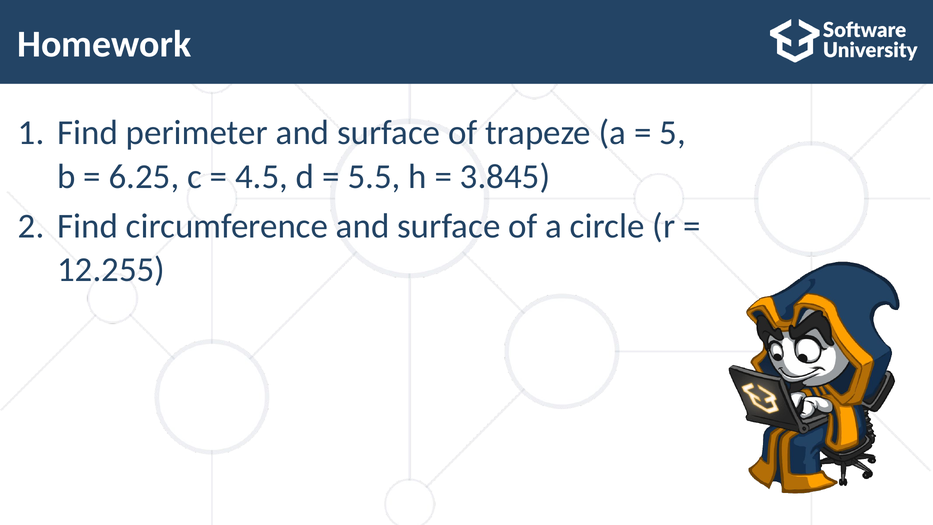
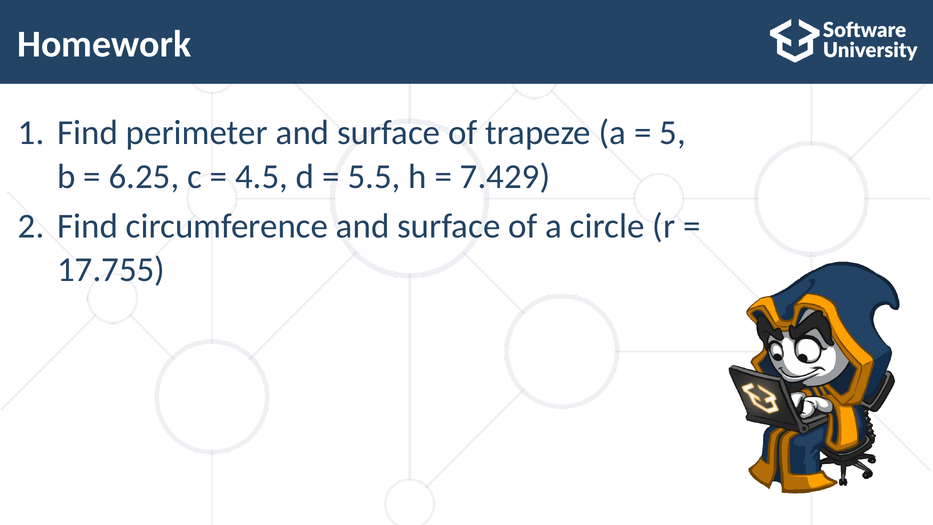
3.845: 3.845 -> 7.429 (505, 176)
12.255: 12.255 -> 17.755 (111, 270)
